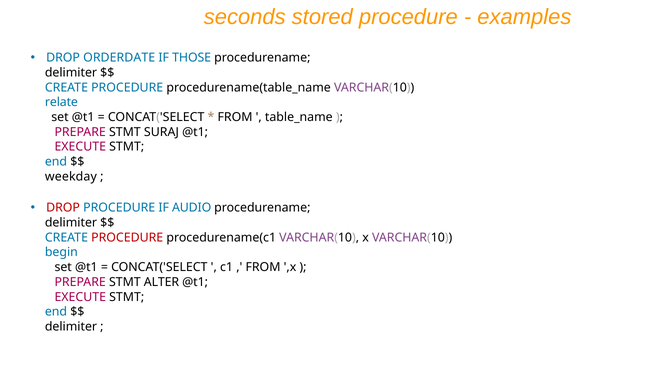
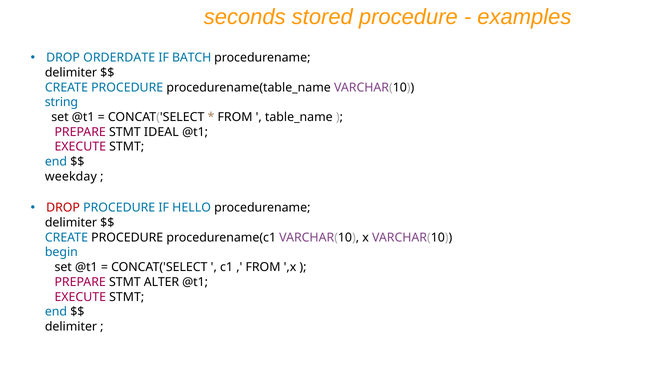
THOSE: THOSE -> BATCH (192, 58)
relate: relate -> string (61, 102)
SURAJ: SURAJ -> IDEAL (161, 132)
AUDIO: AUDIO -> HELLO (192, 208)
PROCEDURE colour: red -> black (127, 237)
